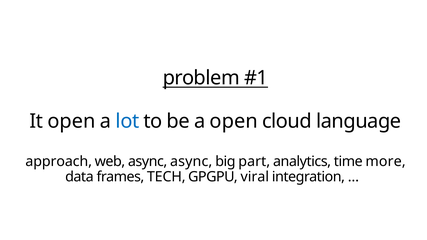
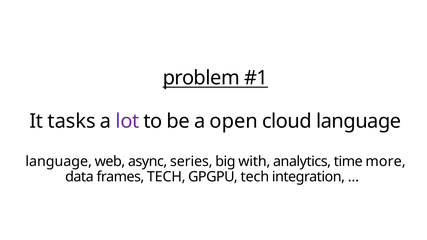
It open: open -> tasks (72, 121)
lot colour: blue -> purple (127, 121)
approach: approach -> language (59, 161)
async async: async -> series (191, 161)
part: part -> with (254, 161)
GPGPU viral: viral -> tech (255, 177)
